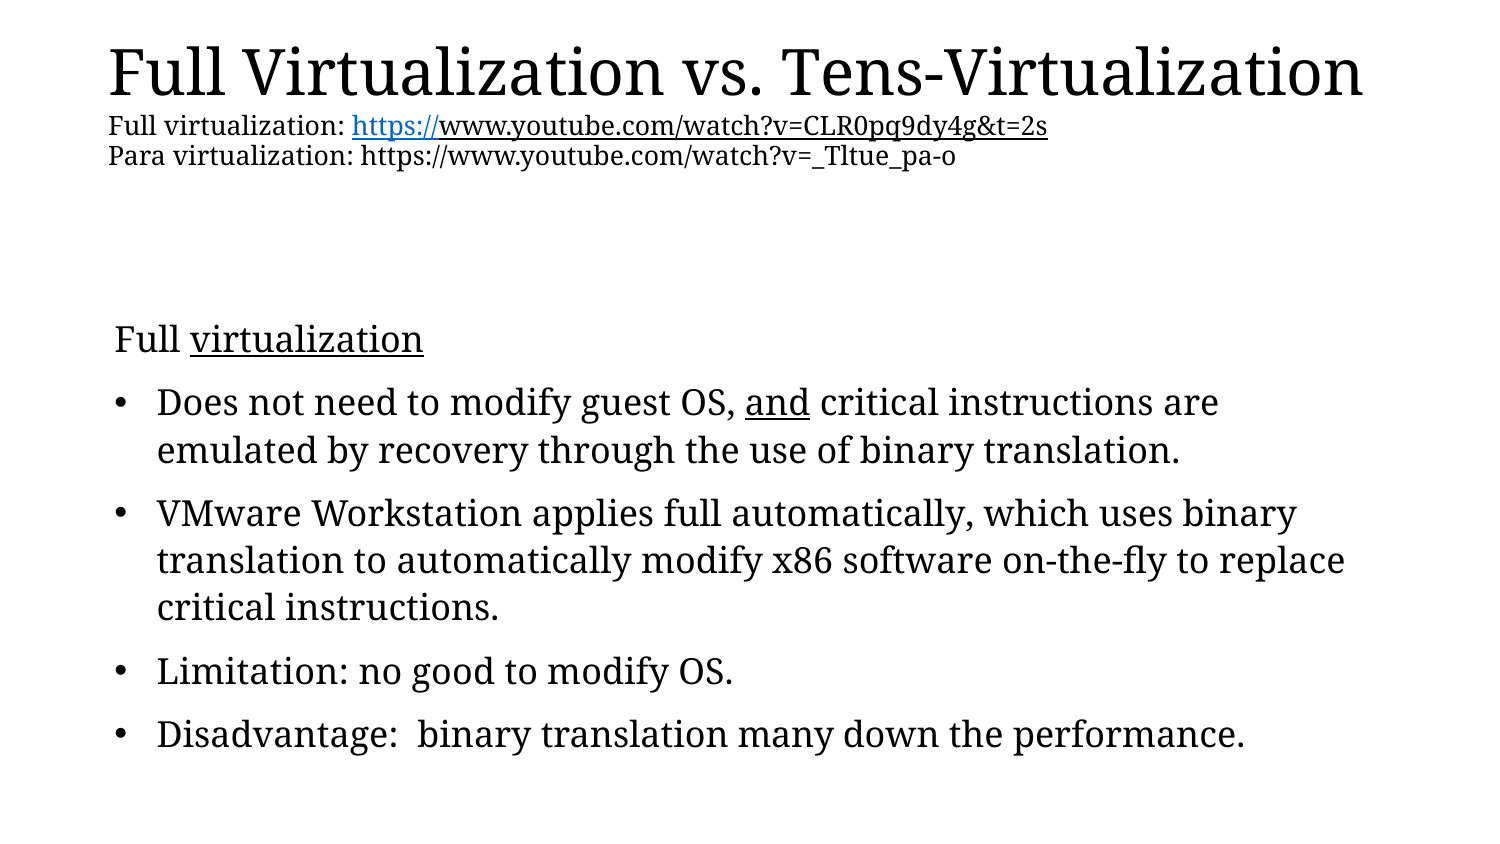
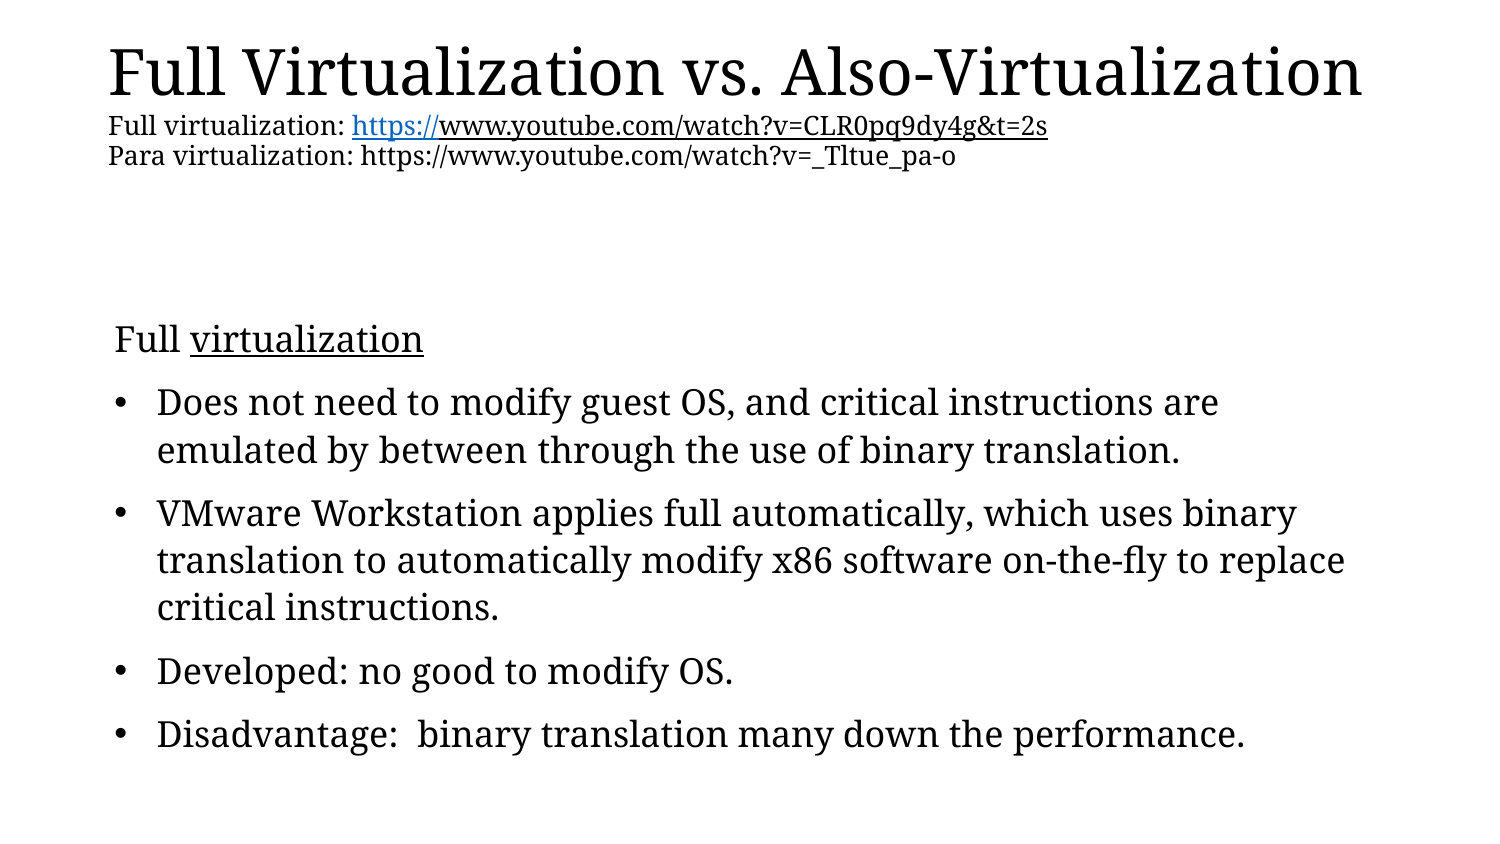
Tens-Virtualization: Tens-Virtualization -> Also-Virtualization (1073, 74)
and underline: present -> none (778, 404)
recovery: recovery -> between (453, 451)
Limitation: Limitation -> Developed (253, 672)
